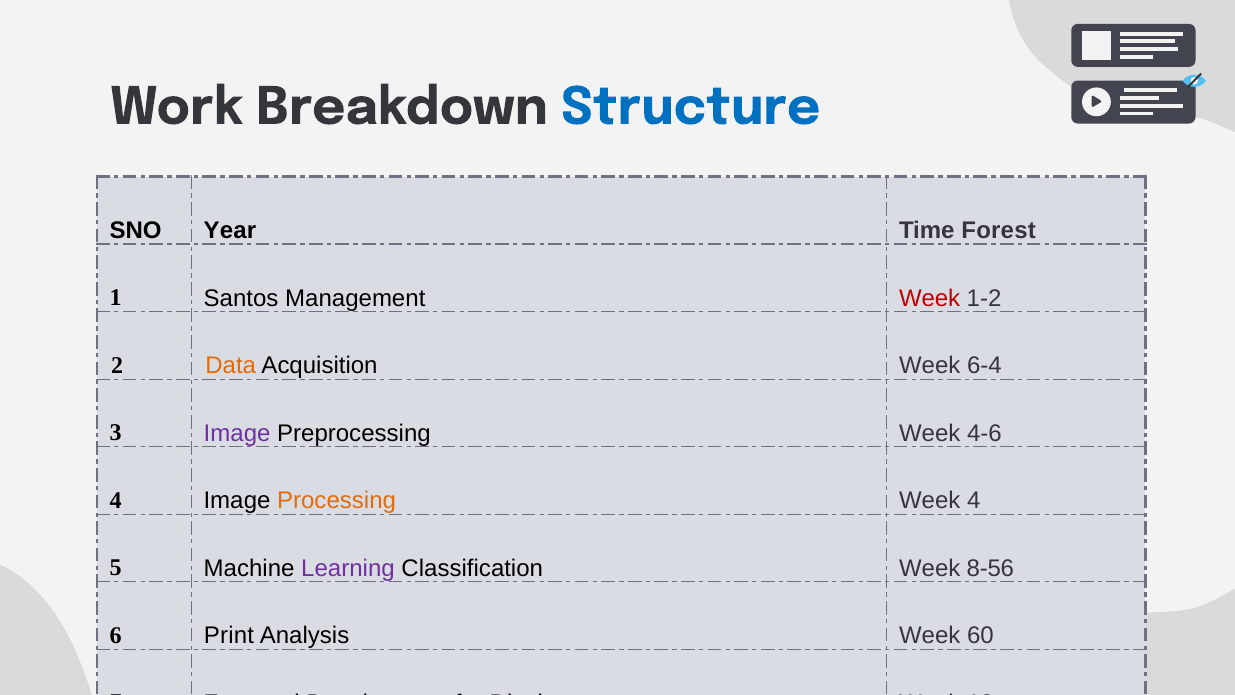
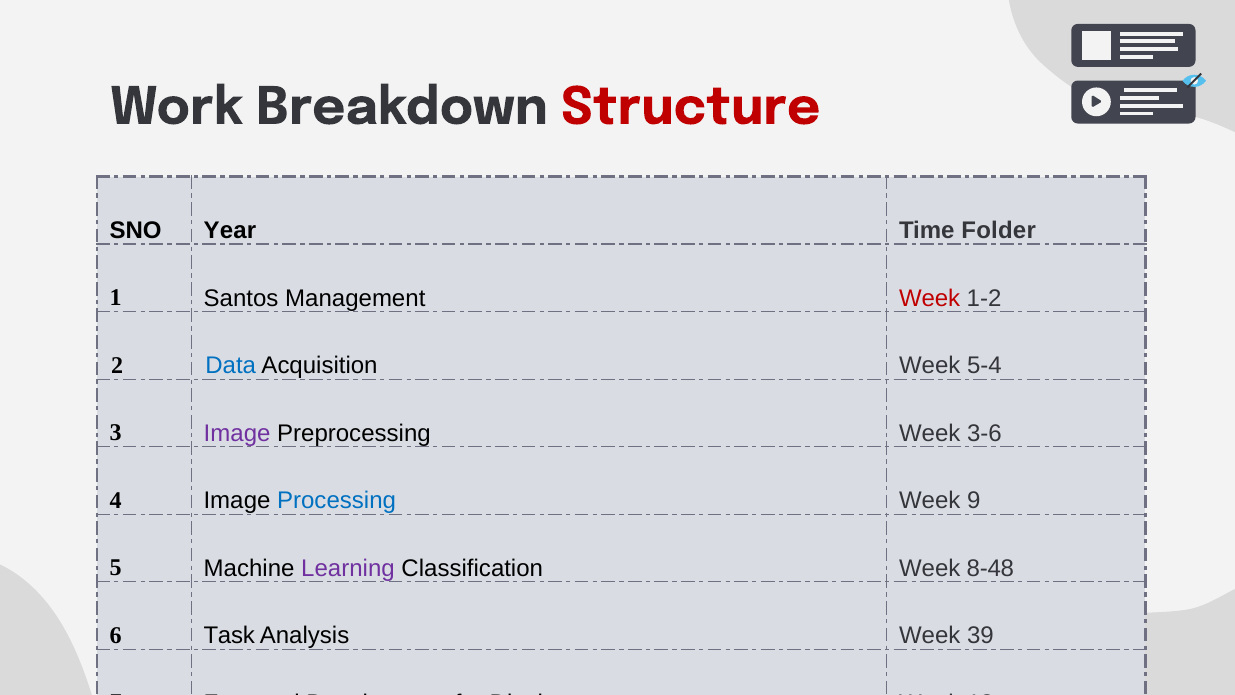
Structure colour: blue -> red (691, 107)
Forest: Forest -> Folder (999, 231)
Data colour: orange -> blue (231, 366)
6-4: 6-4 -> 5-4 (984, 366)
4-6: 4-6 -> 3-6 (984, 433)
Processing colour: orange -> blue (337, 501)
Week 4: 4 -> 9 (974, 501)
8-56: 8-56 -> 8-48 (990, 568)
Print: Print -> Task (229, 636)
60: 60 -> 39 (980, 636)
